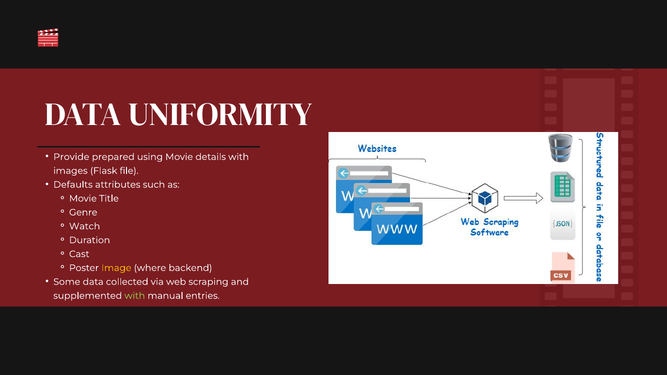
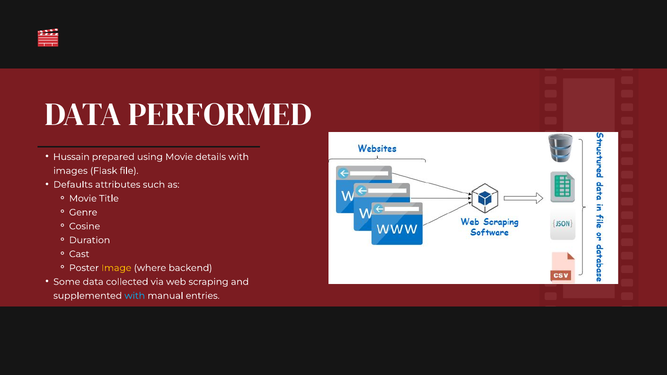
UNIFORMITY: UNIFORMITY -> PERFORMED (220, 115)
Provide: Provide -> Hussain (71, 157)
Watch: Watch -> Cosine (85, 226)
with colour: light green -> light blue (135, 296)
